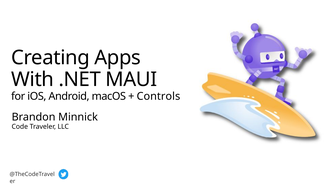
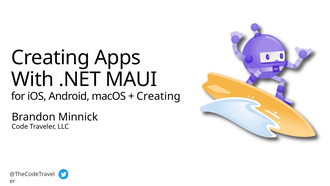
Controls: Controls -> Creating (158, 96)
